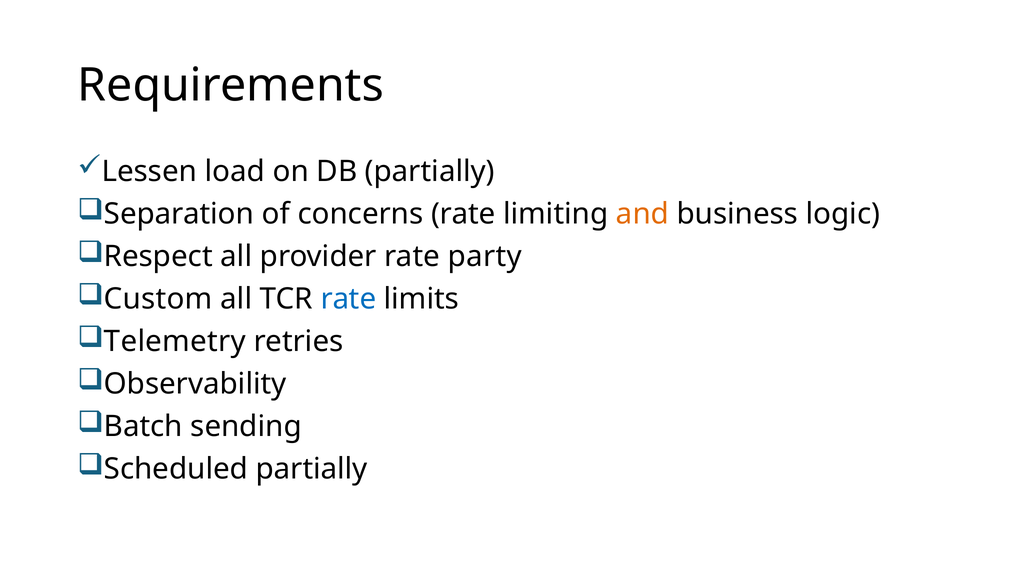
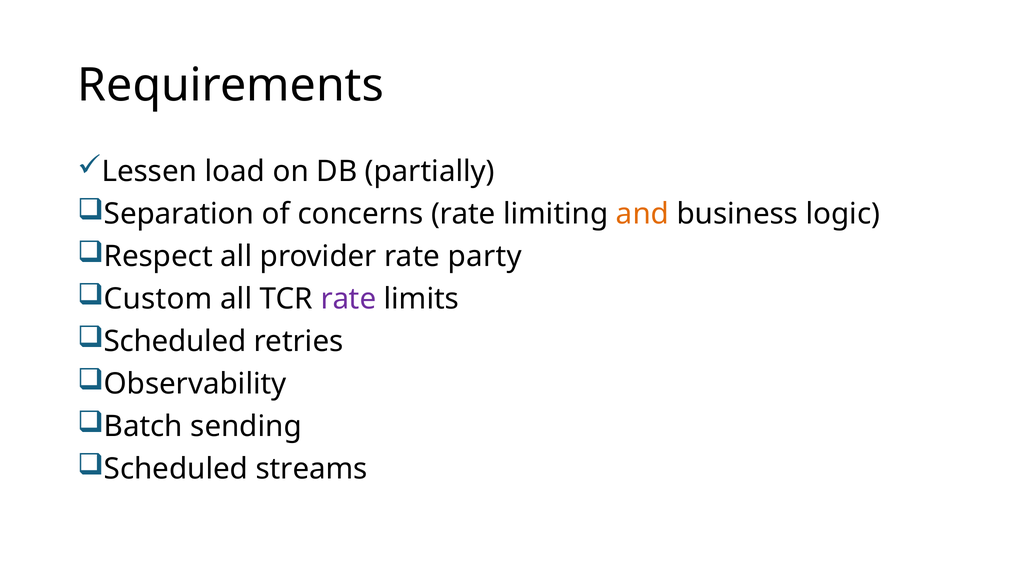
rate colour: blue -> purple (348, 299)
Telemetry: Telemetry -> Scheduled (175, 342)
Scheduled partially: partially -> streams (312, 469)
